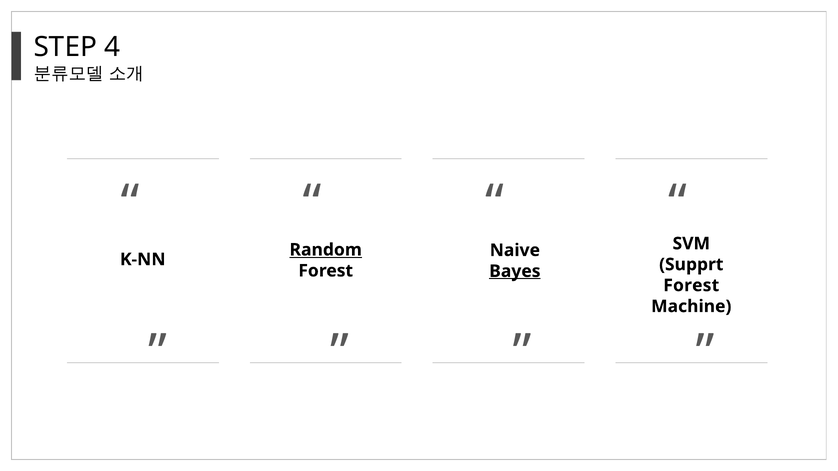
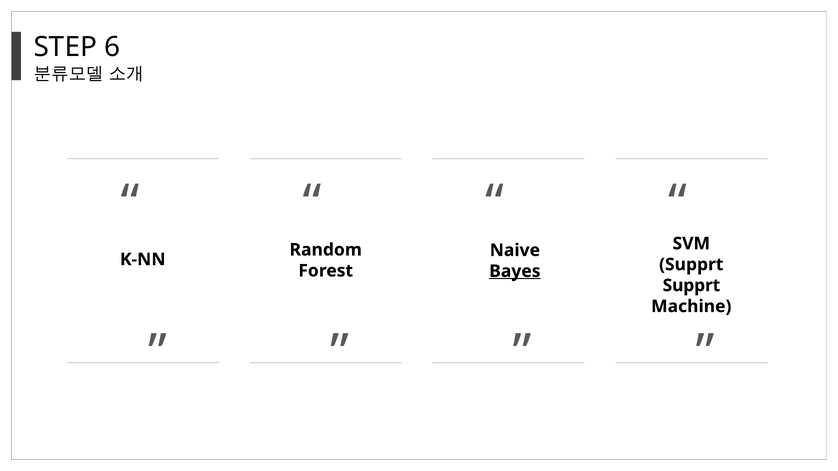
4: 4 -> 6 (112, 47)
Random underline: present -> none (326, 250)
Forest: Forest -> Supprt (691, 286)
